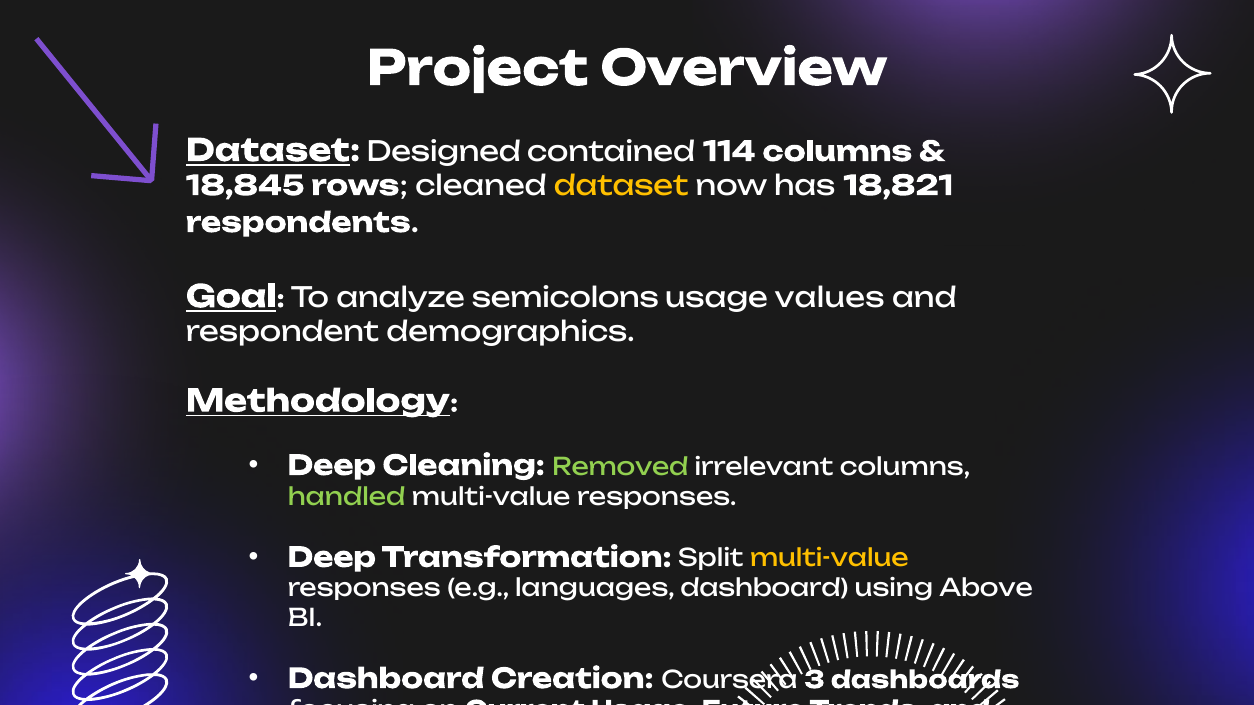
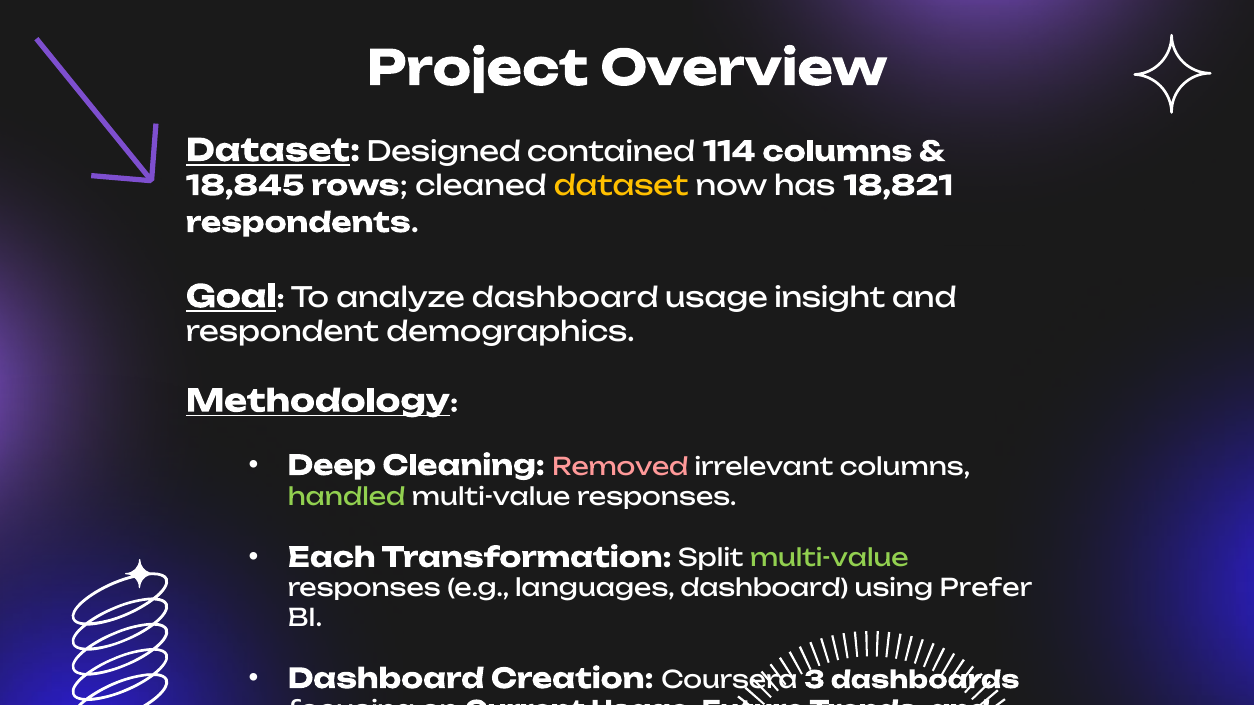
analyze semicolons: semicolons -> dashboard (565, 298)
values: values -> insight (830, 298)
Removed colour: light green -> pink (620, 467)
Deep: Deep -> Each (332, 558)
multi-value colour: yellow -> light green (829, 559)
Above: Above -> Prefer (986, 589)
